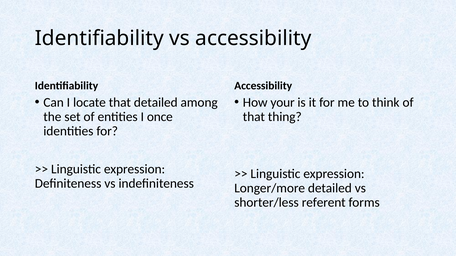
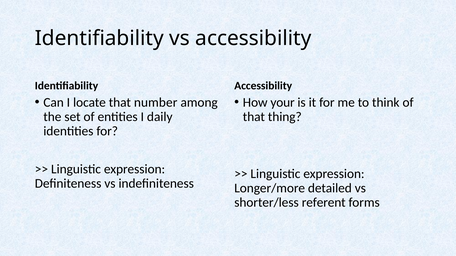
that detailed: detailed -> number (156, 103)
once: once -> daily (160, 117)
